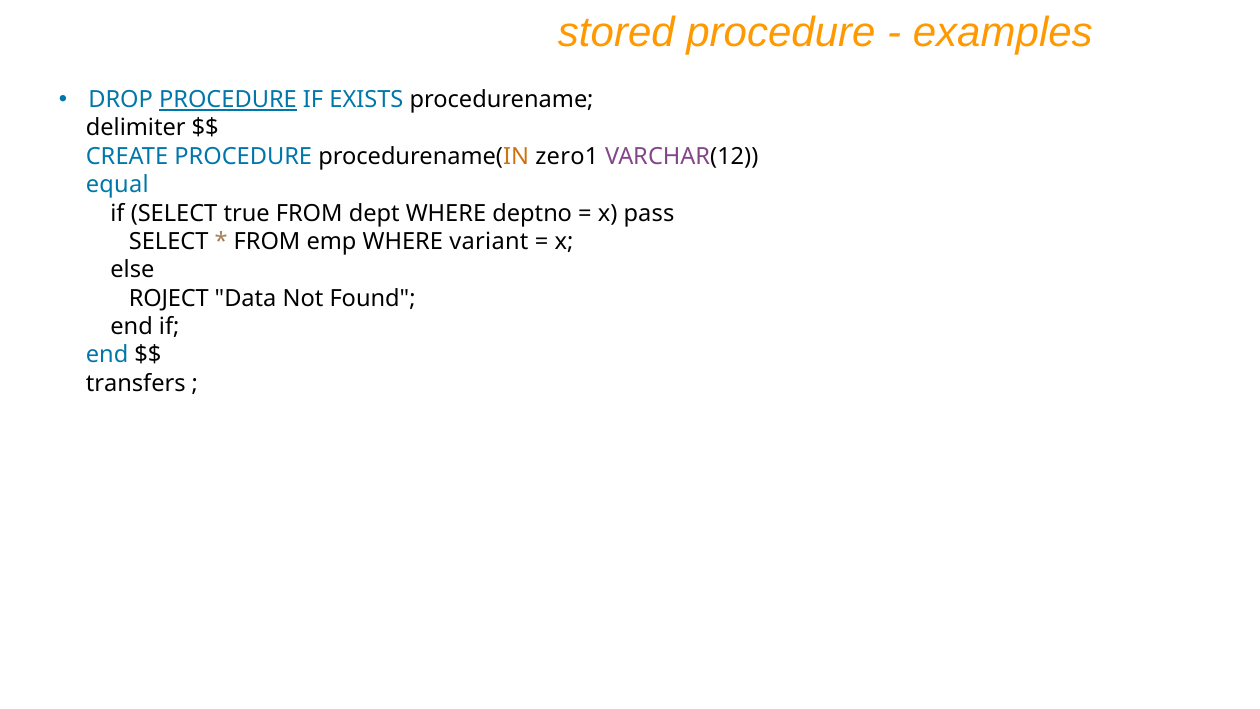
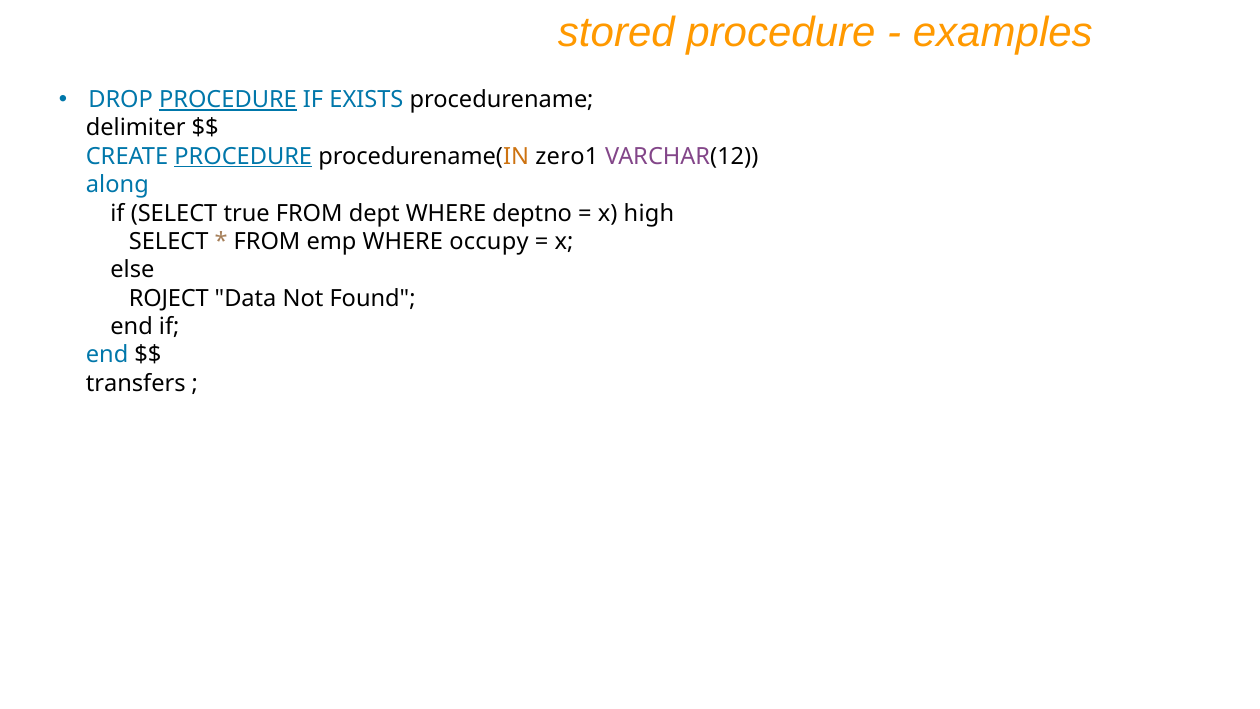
PROCEDURE underline: none -> present (243, 156)
equal: equal -> along (117, 185)
pass: pass -> high (649, 213)
variant: variant -> occupy (489, 242)
